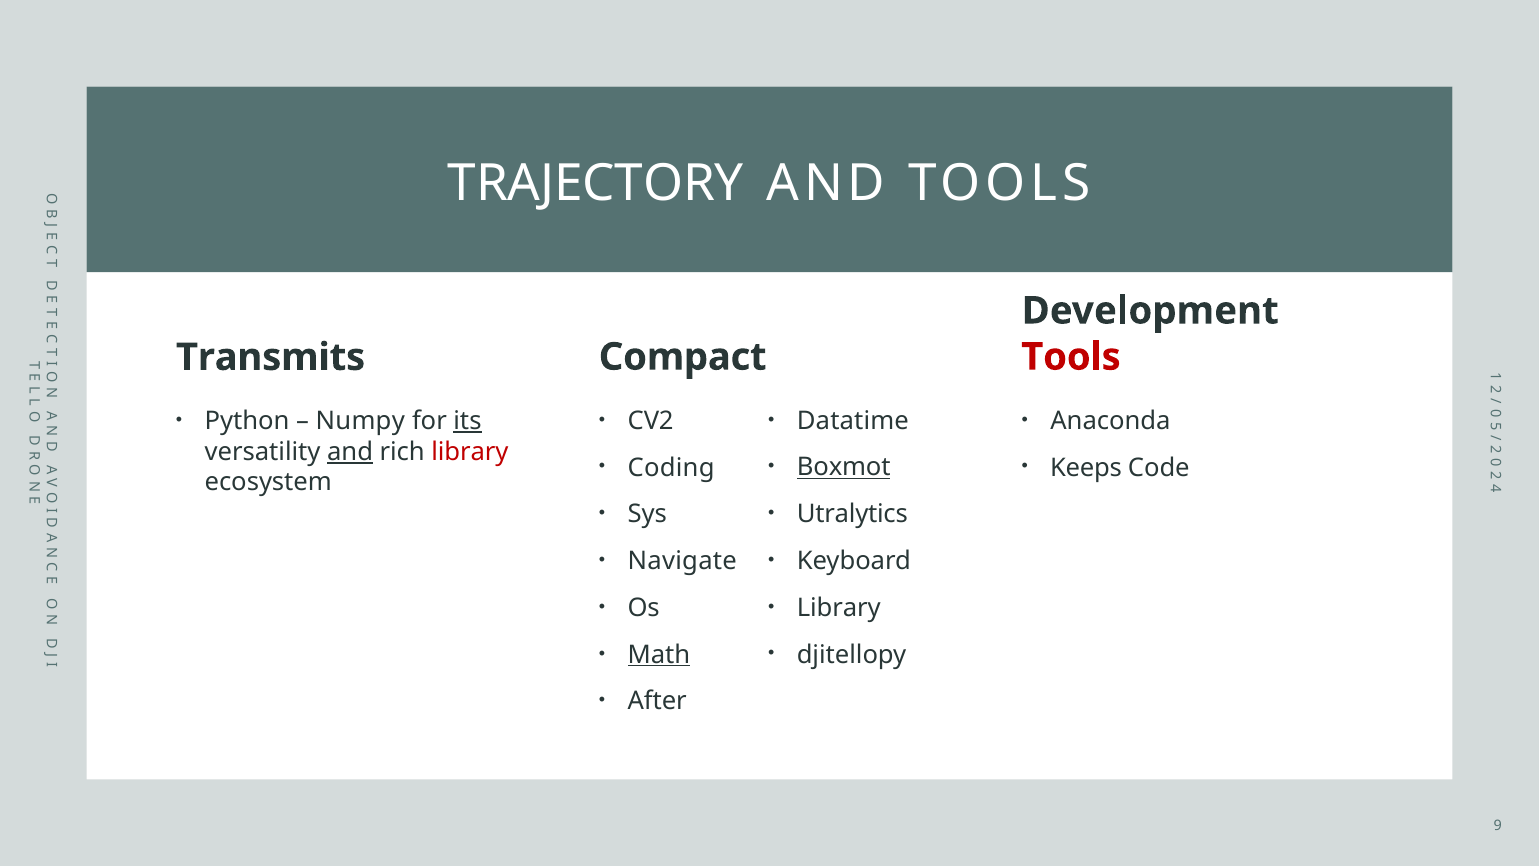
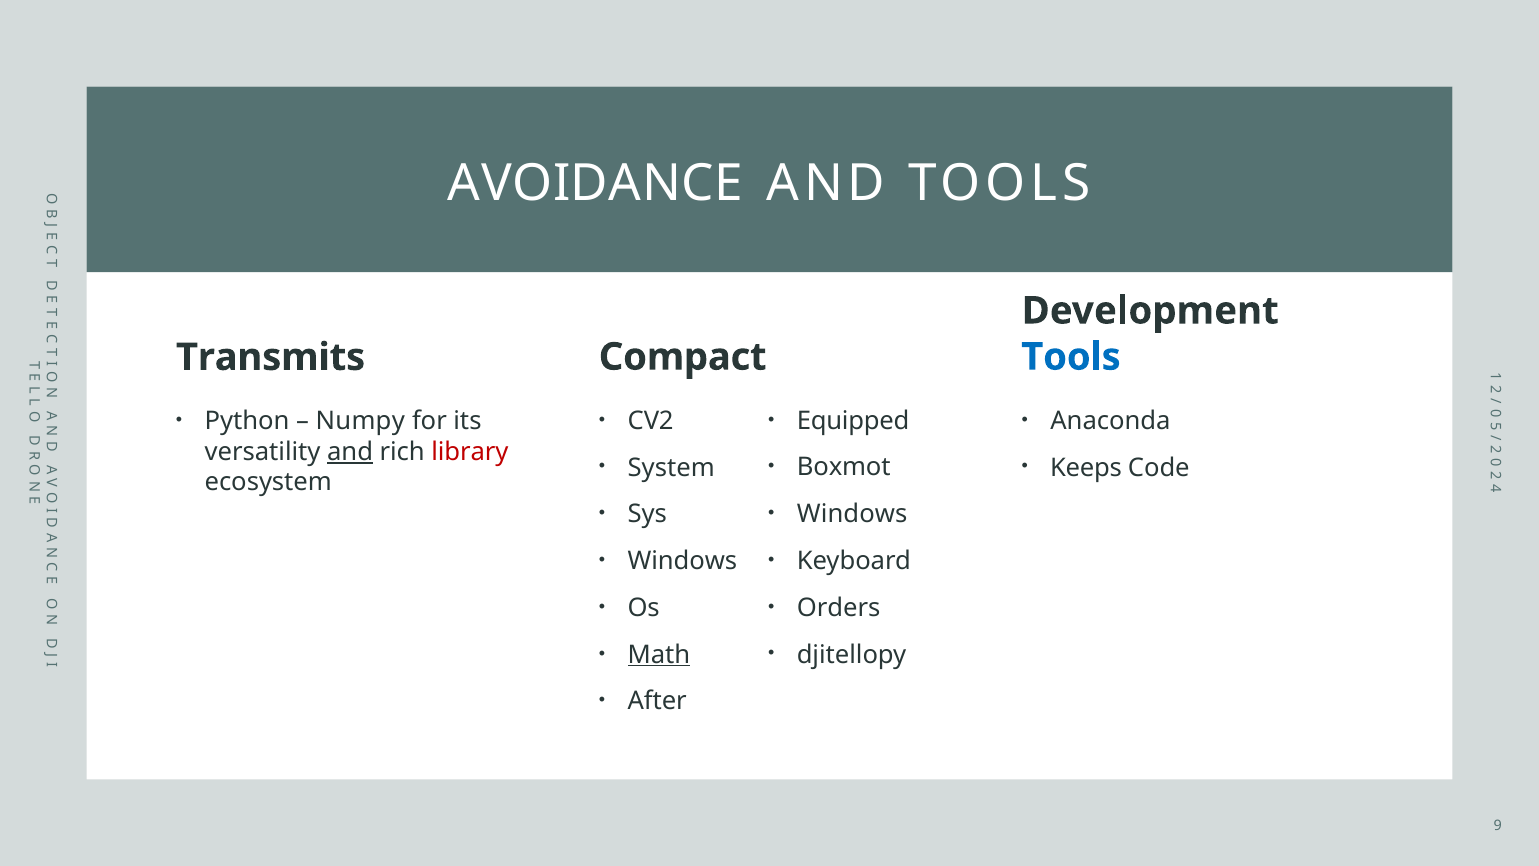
TRAJECTORY: TRAJECTORY -> AVOIDANCE (595, 184)
Tools colour: red -> blue (1071, 357)
Datatime: Datatime -> Equipped (853, 421)
its underline: present -> none (467, 421)
Coding: Coding -> System (671, 467)
Boxmot underline: present -> none (844, 467)
Utralytics: Utralytics -> Windows (852, 514)
Navigate: Navigate -> Windows (682, 561)
Library: Library -> Orders (839, 608)
